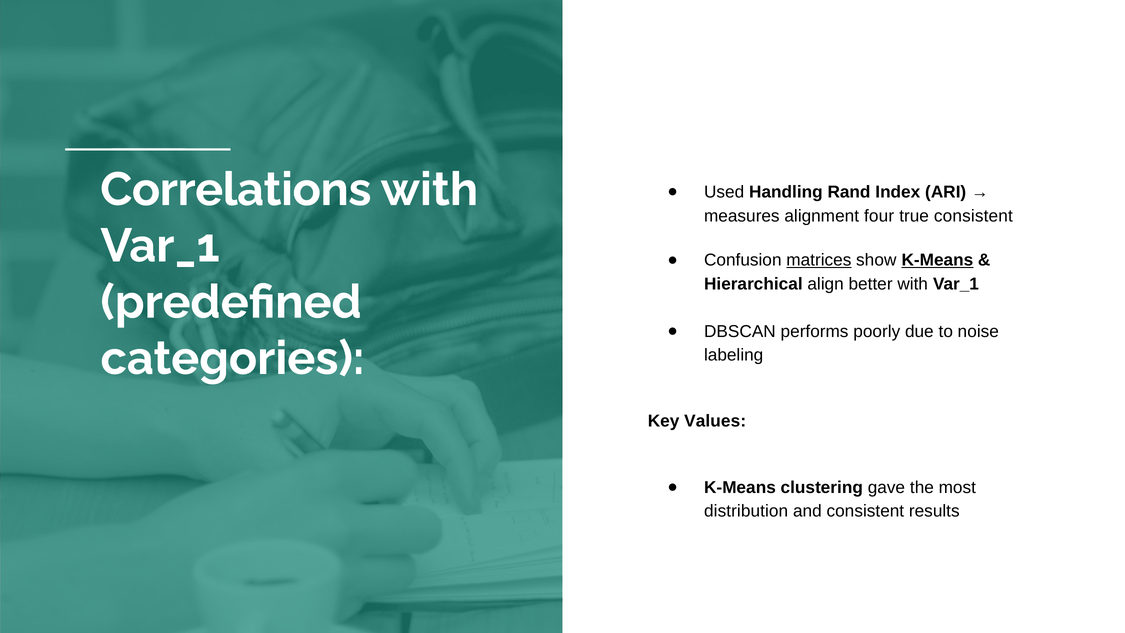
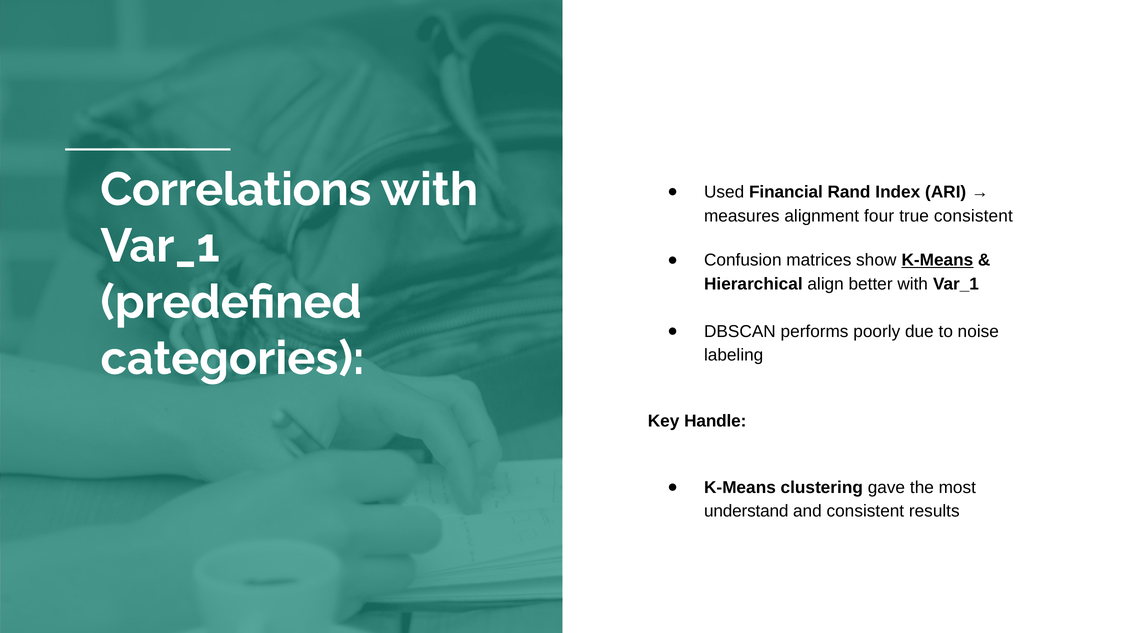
Handling: Handling -> Financial (786, 192)
matrices underline: present -> none (819, 260)
Values: Values -> Handle (715, 421)
distribution: distribution -> understand (746, 511)
